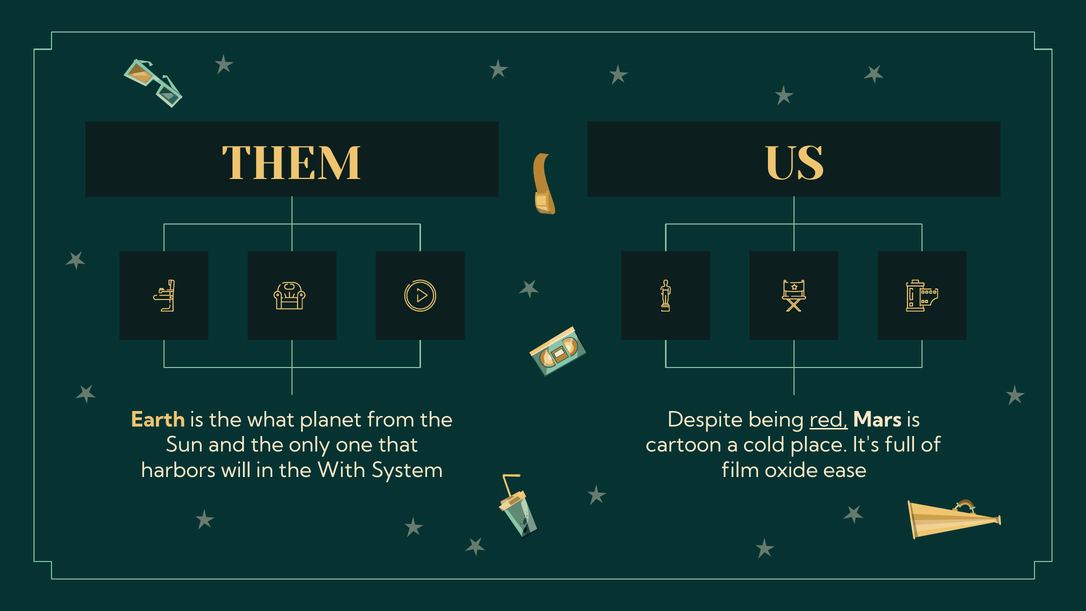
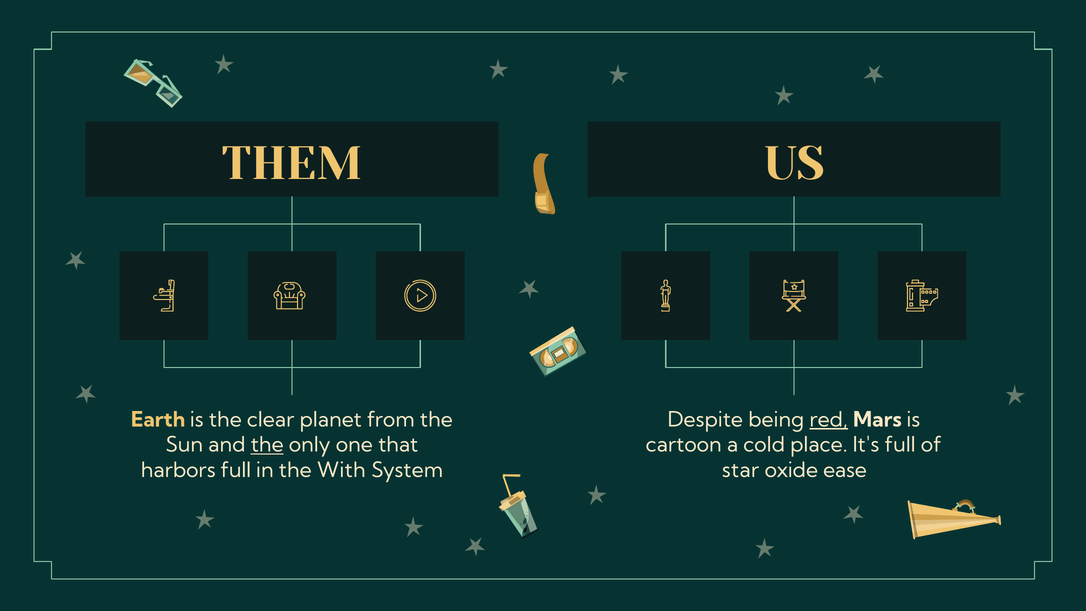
what: what -> clear (271, 419)
the underline: none -> present (267, 445)
harbors will: will -> full (236, 470)
film: film -> star (740, 470)
